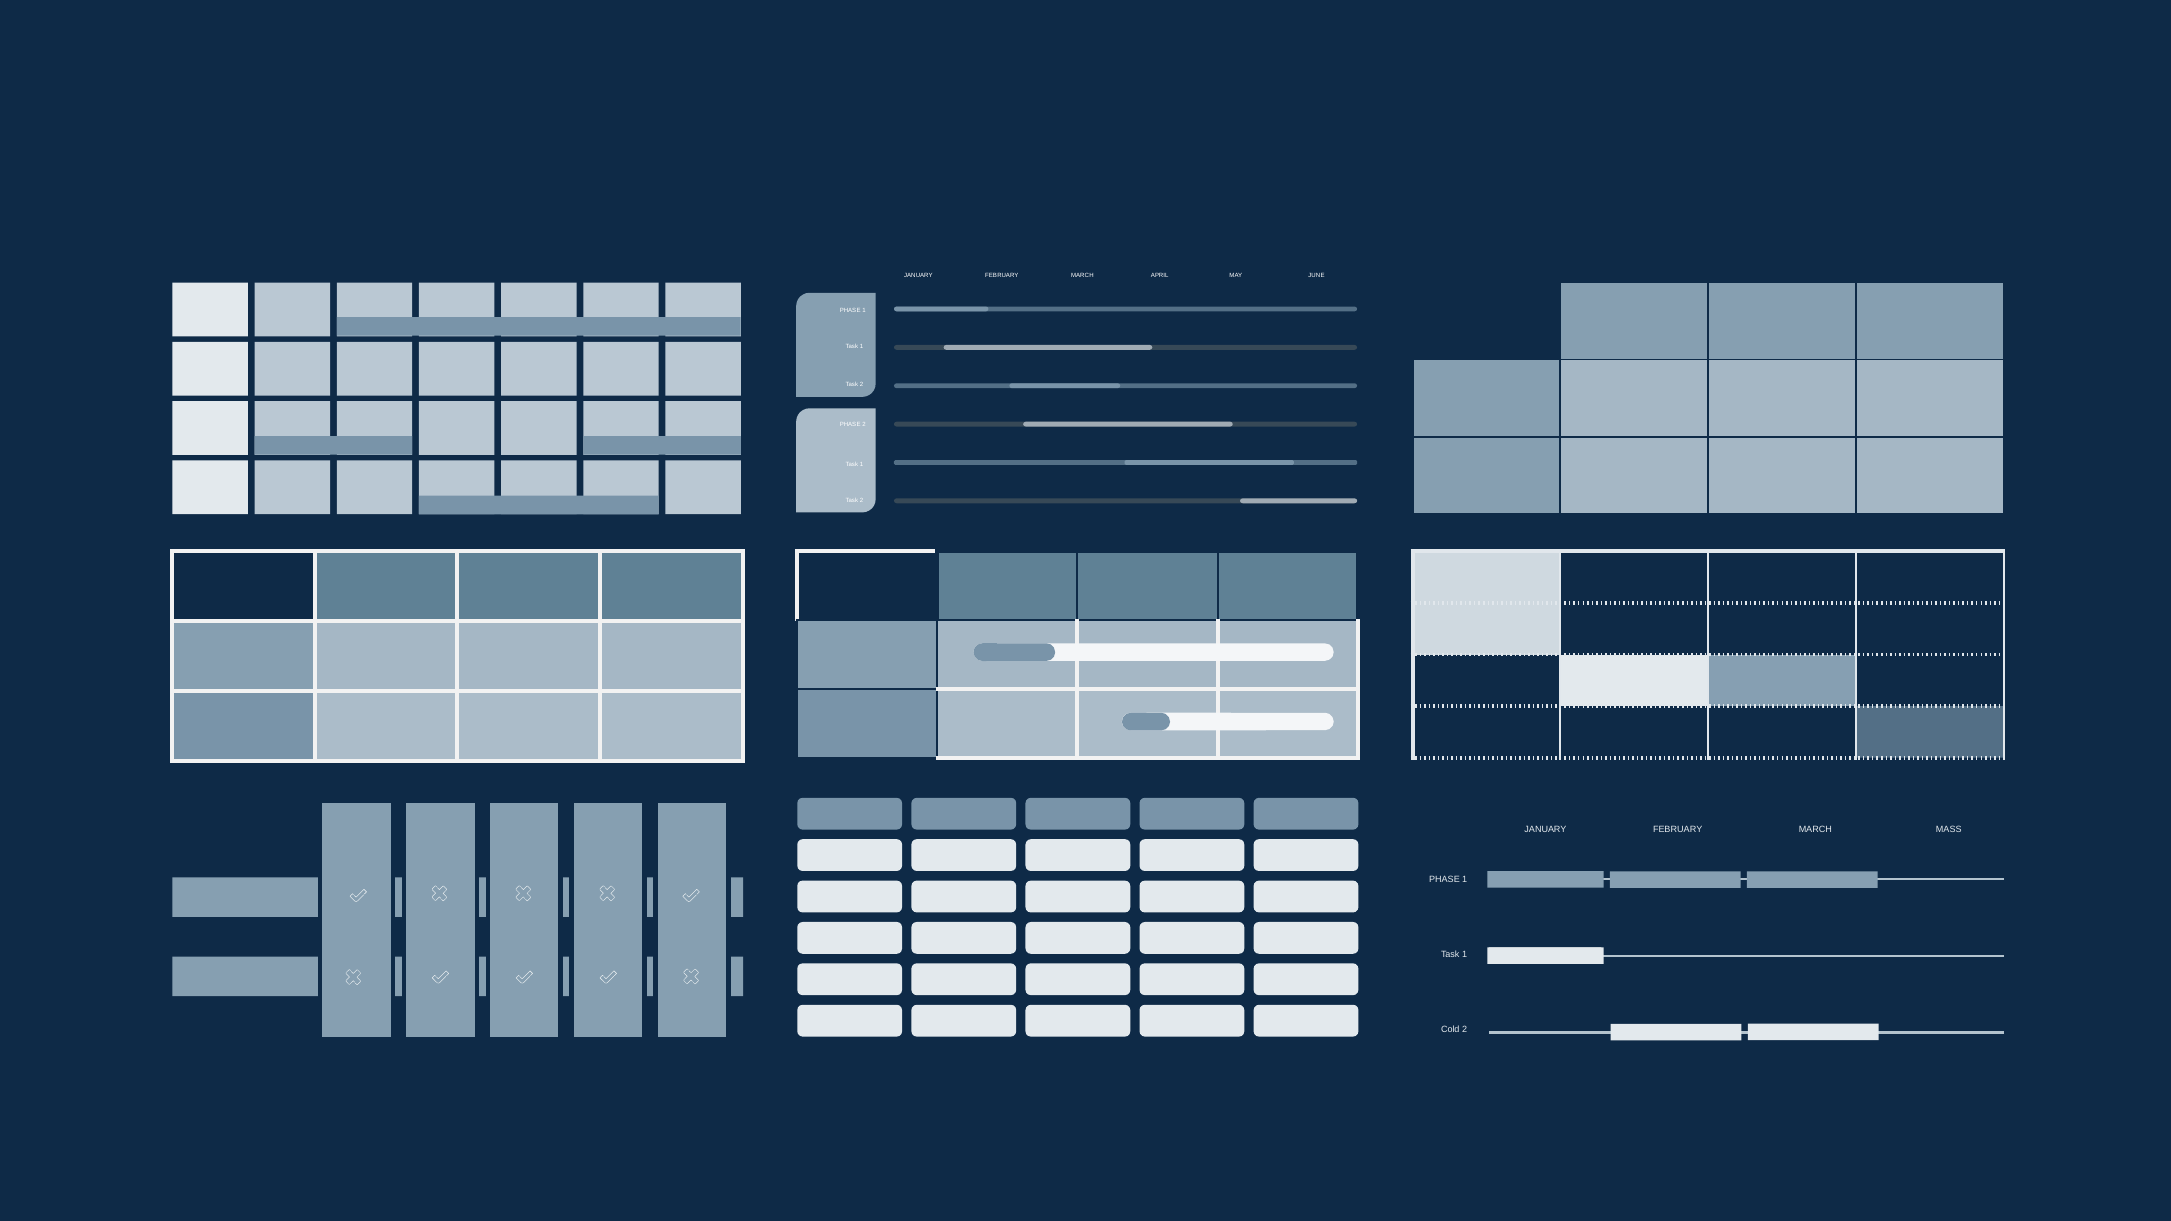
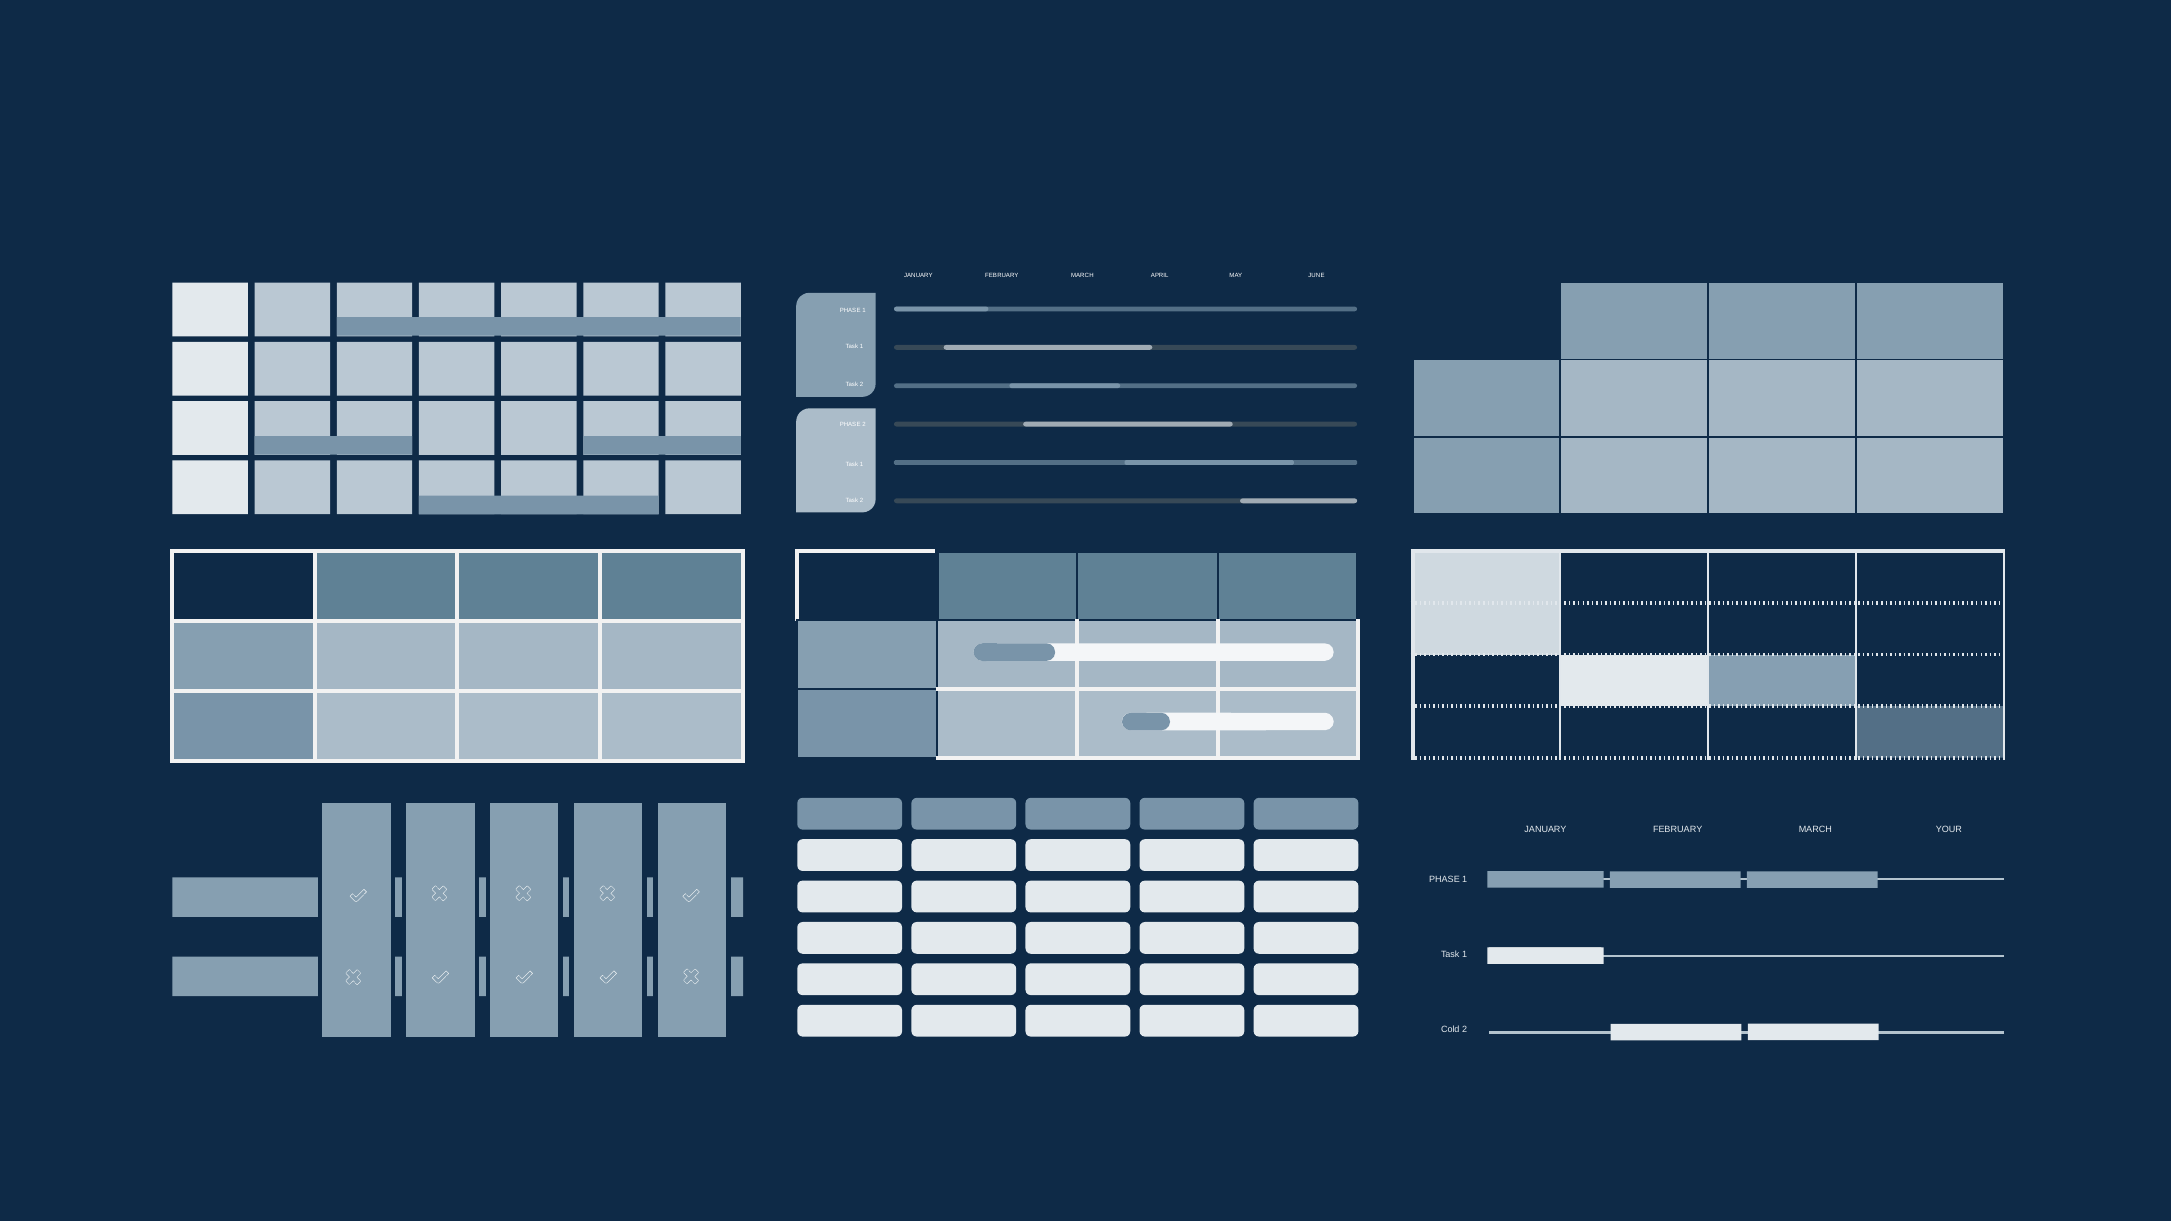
MASS: MASS -> YOUR (1949, 830)
